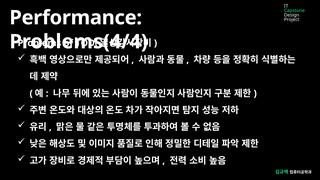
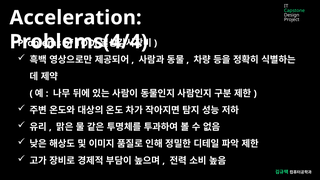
Performance: Performance -> Acceleration (76, 18)
